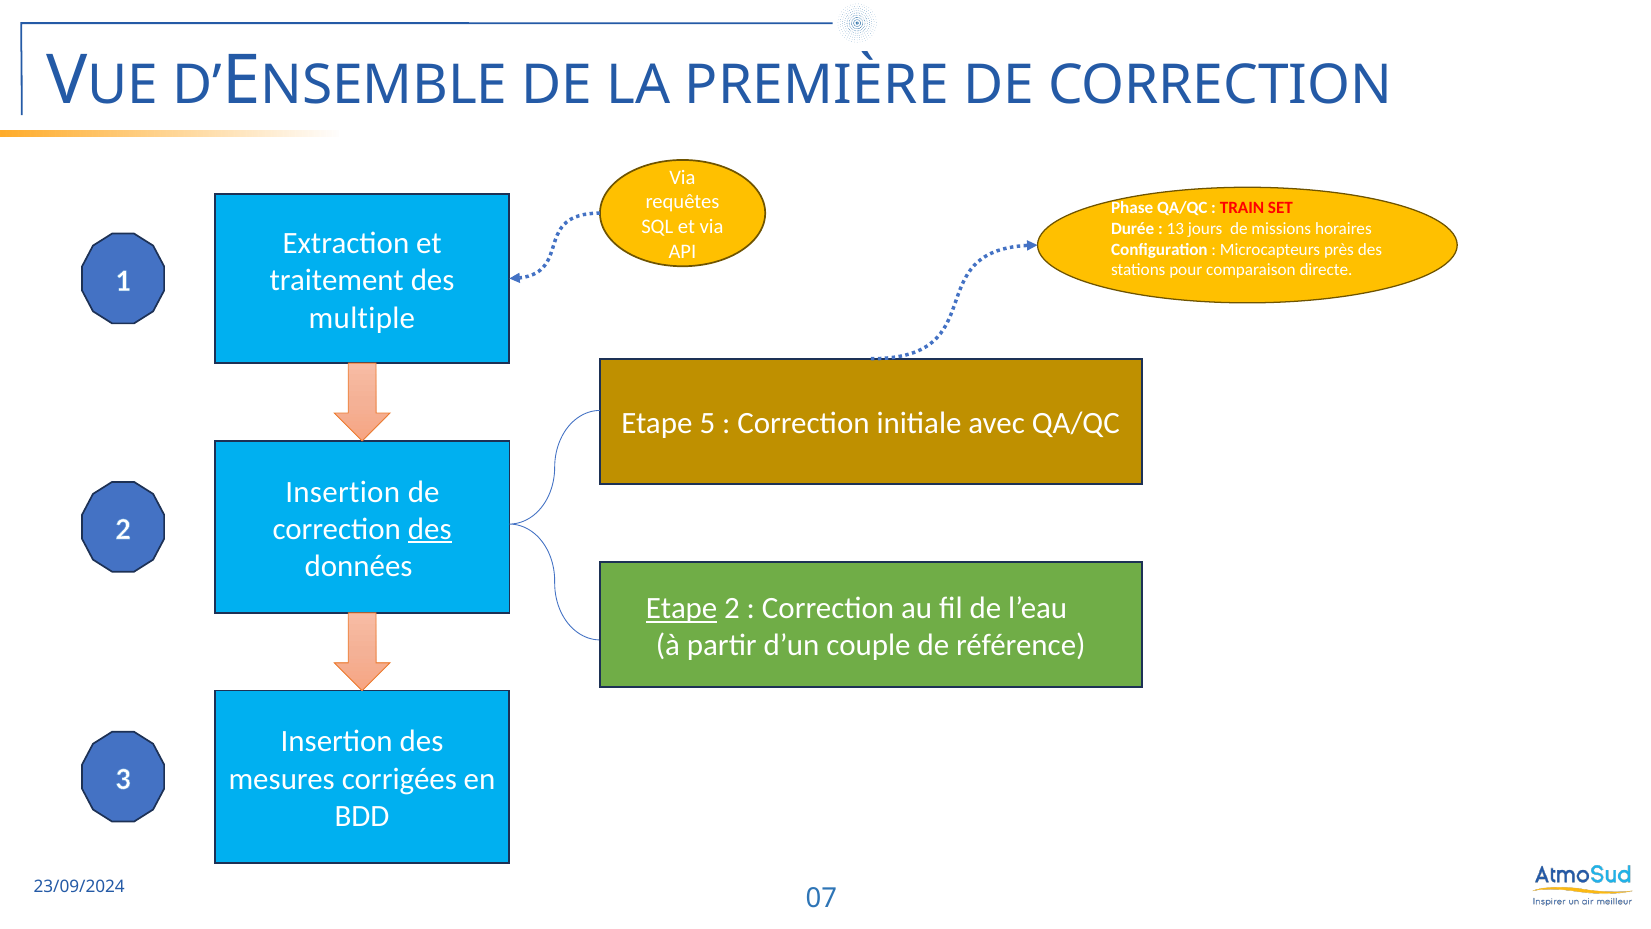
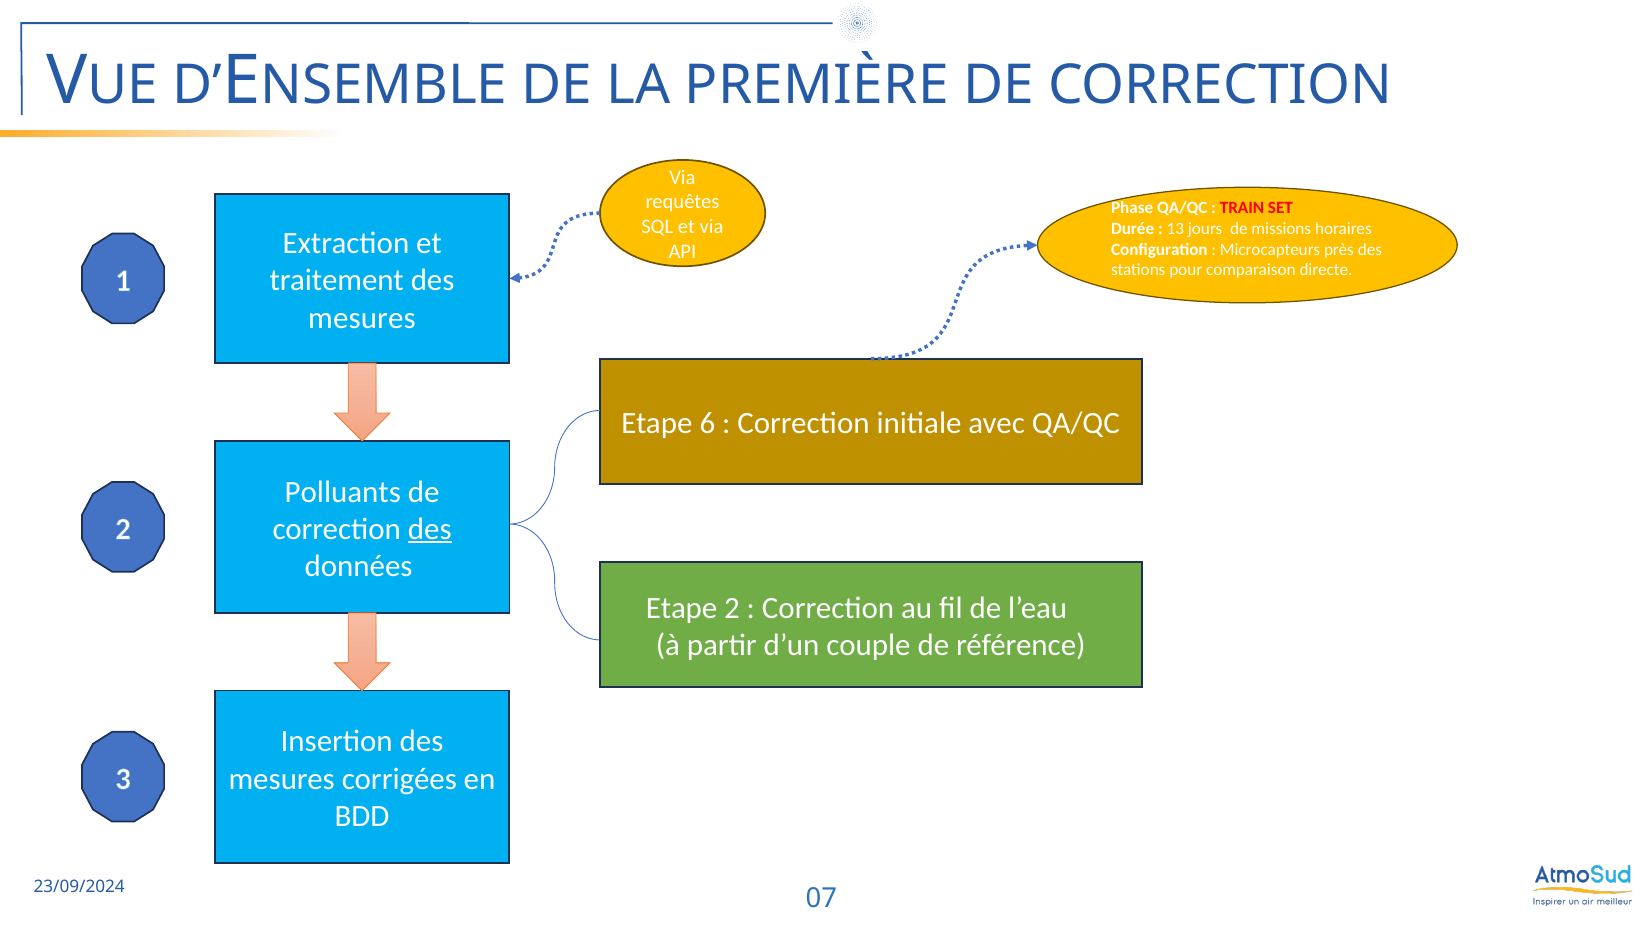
multiple: multiple -> mesures (362, 318)
5: 5 -> 6 (707, 423)
Insertion: Insertion -> Polluants (343, 492)
Etape underline: present -> none (682, 608)
